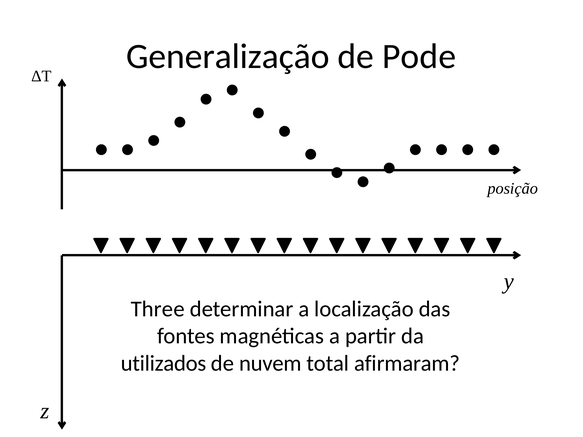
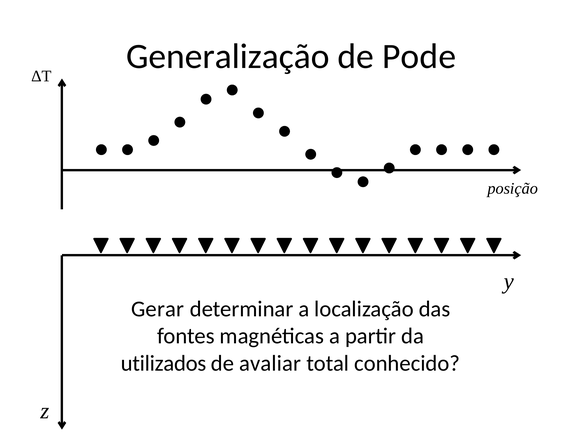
Three: Three -> Gerar (158, 309)
nuvem: nuvem -> avaliar (270, 364)
afirmaram: afirmaram -> conhecido (407, 364)
